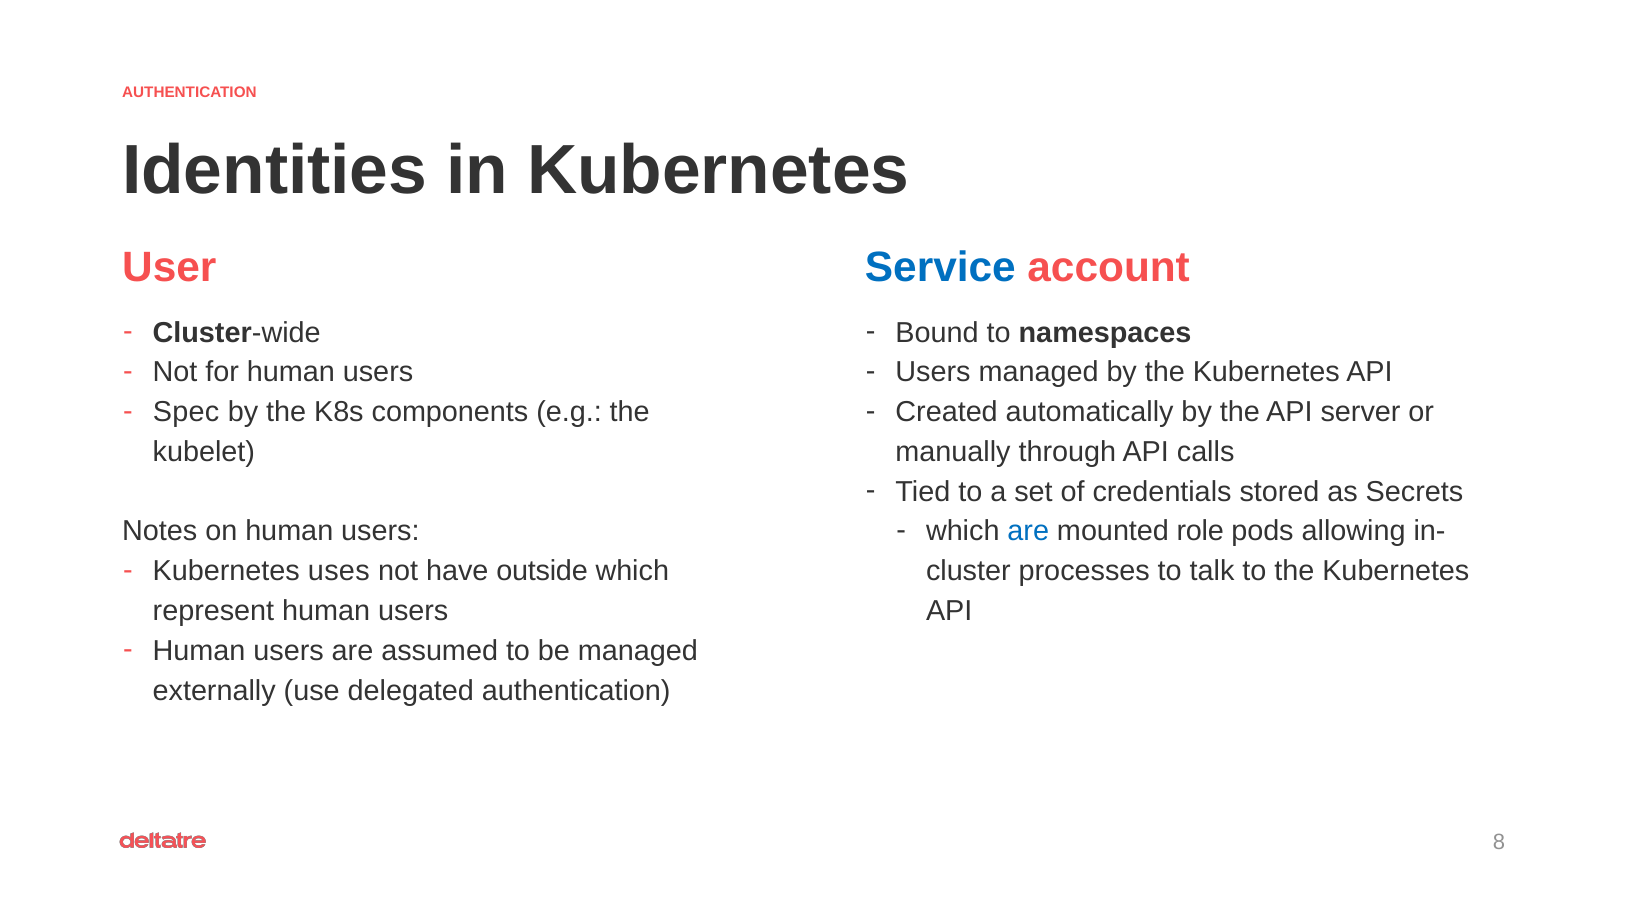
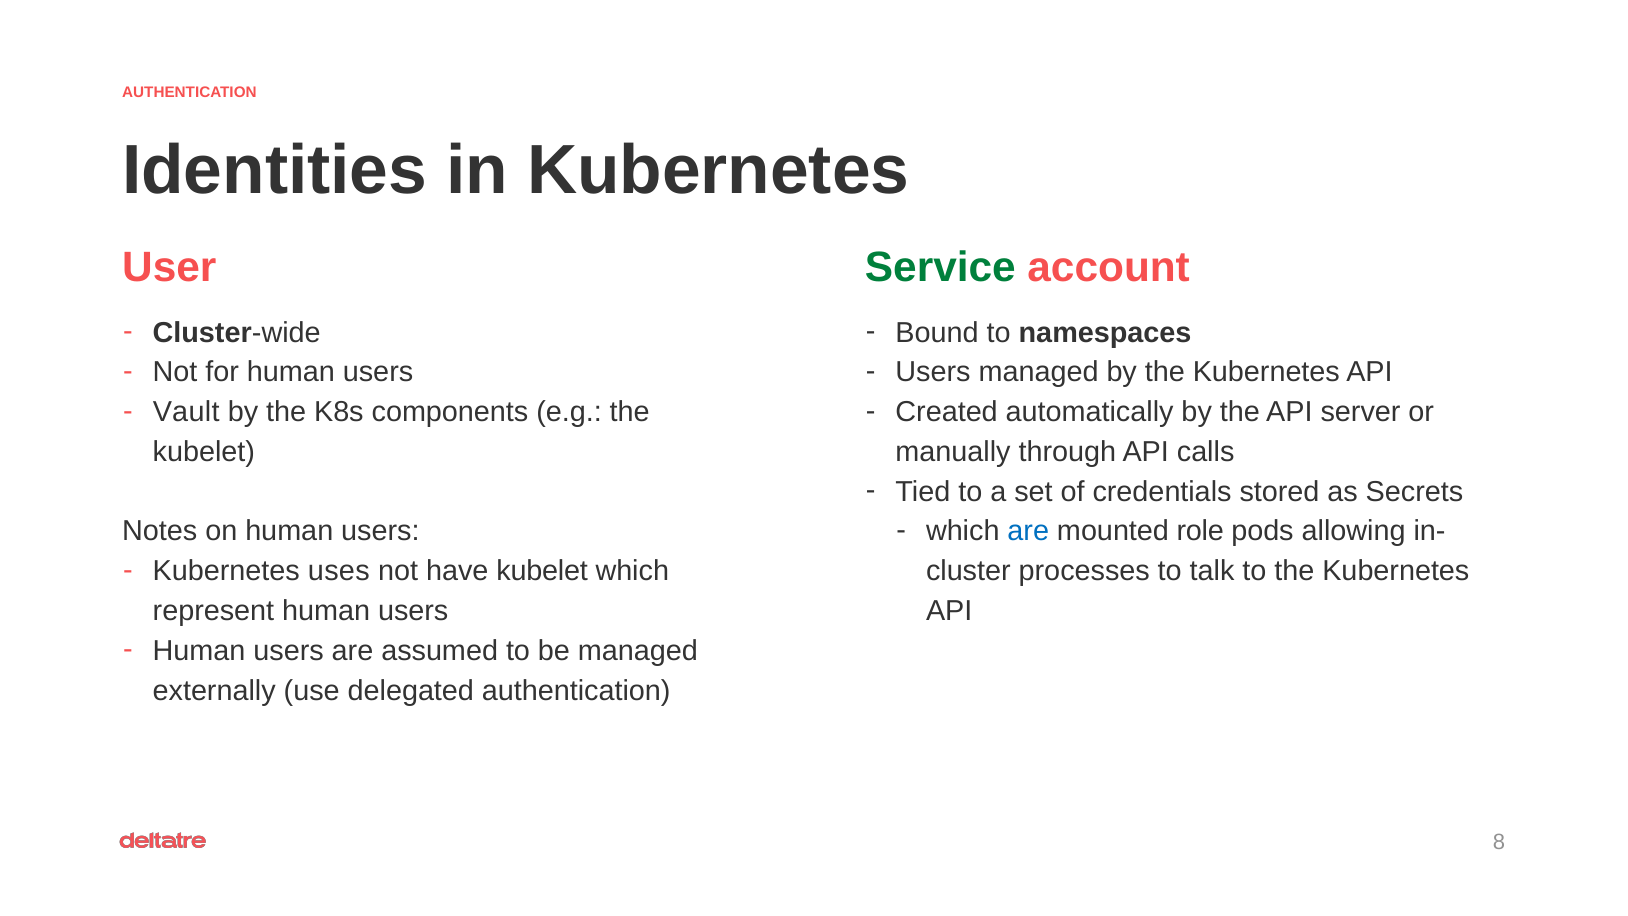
Service colour: blue -> green (940, 267)
Spec: Spec -> Vault (186, 412)
have outside: outside -> kubelet (542, 571)
